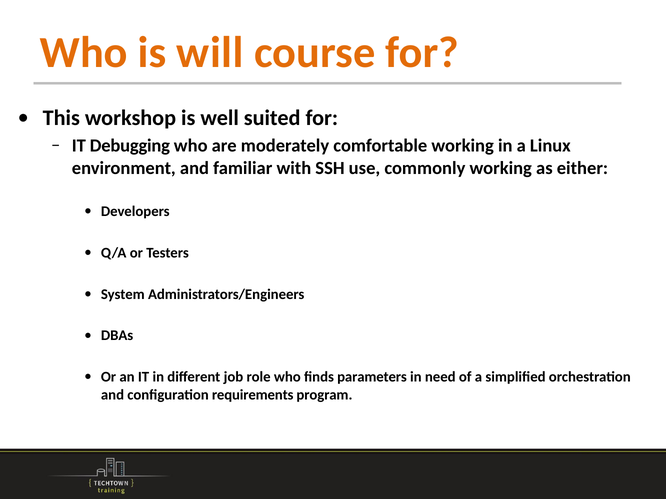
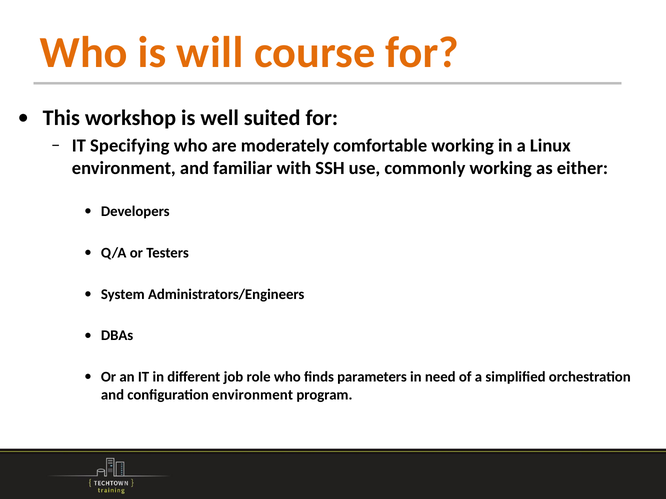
Debugging: Debugging -> Specifying (130, 146)
configuration requirements: requirements -> environment (253, 395)
